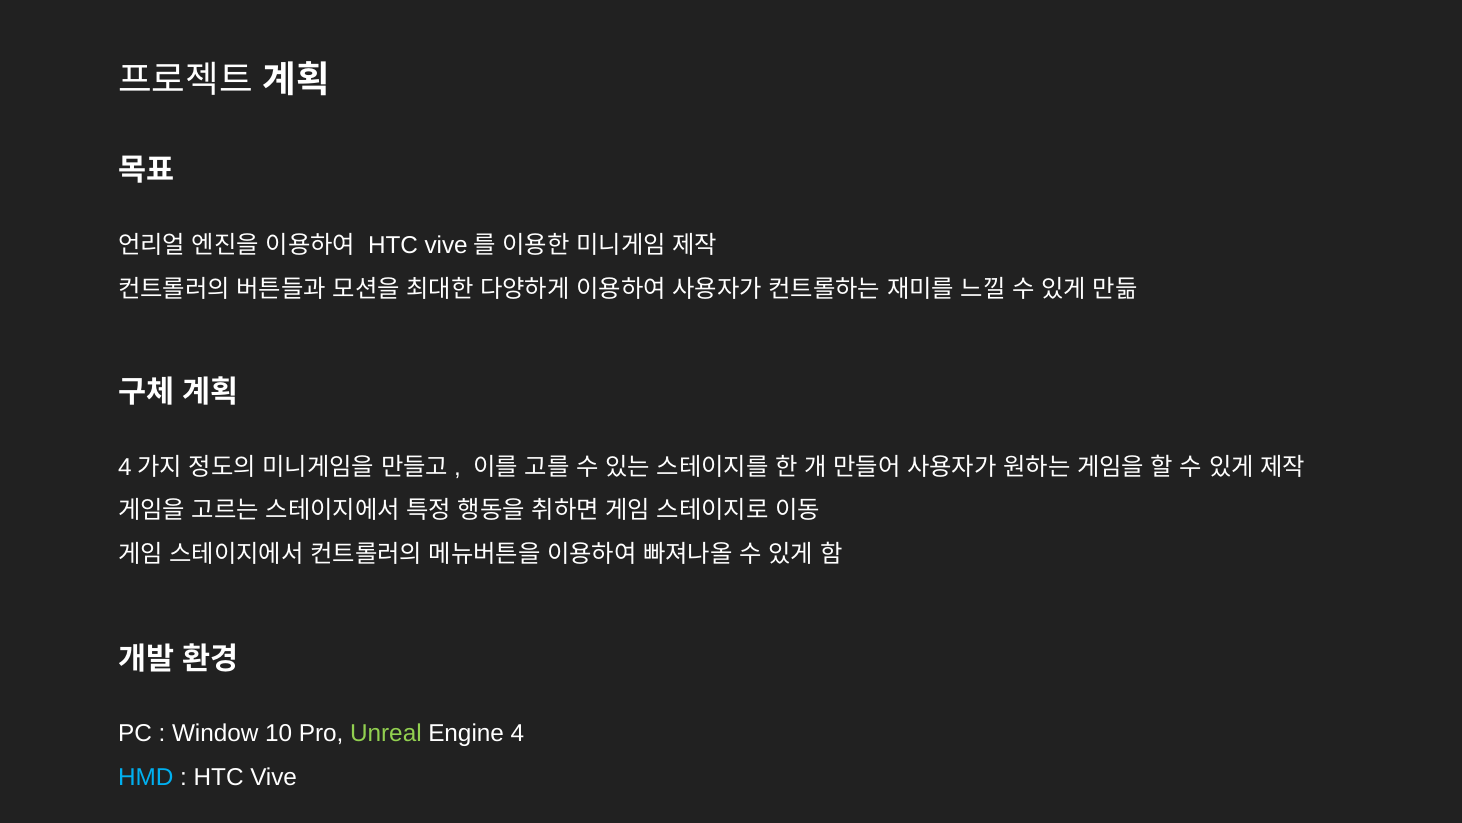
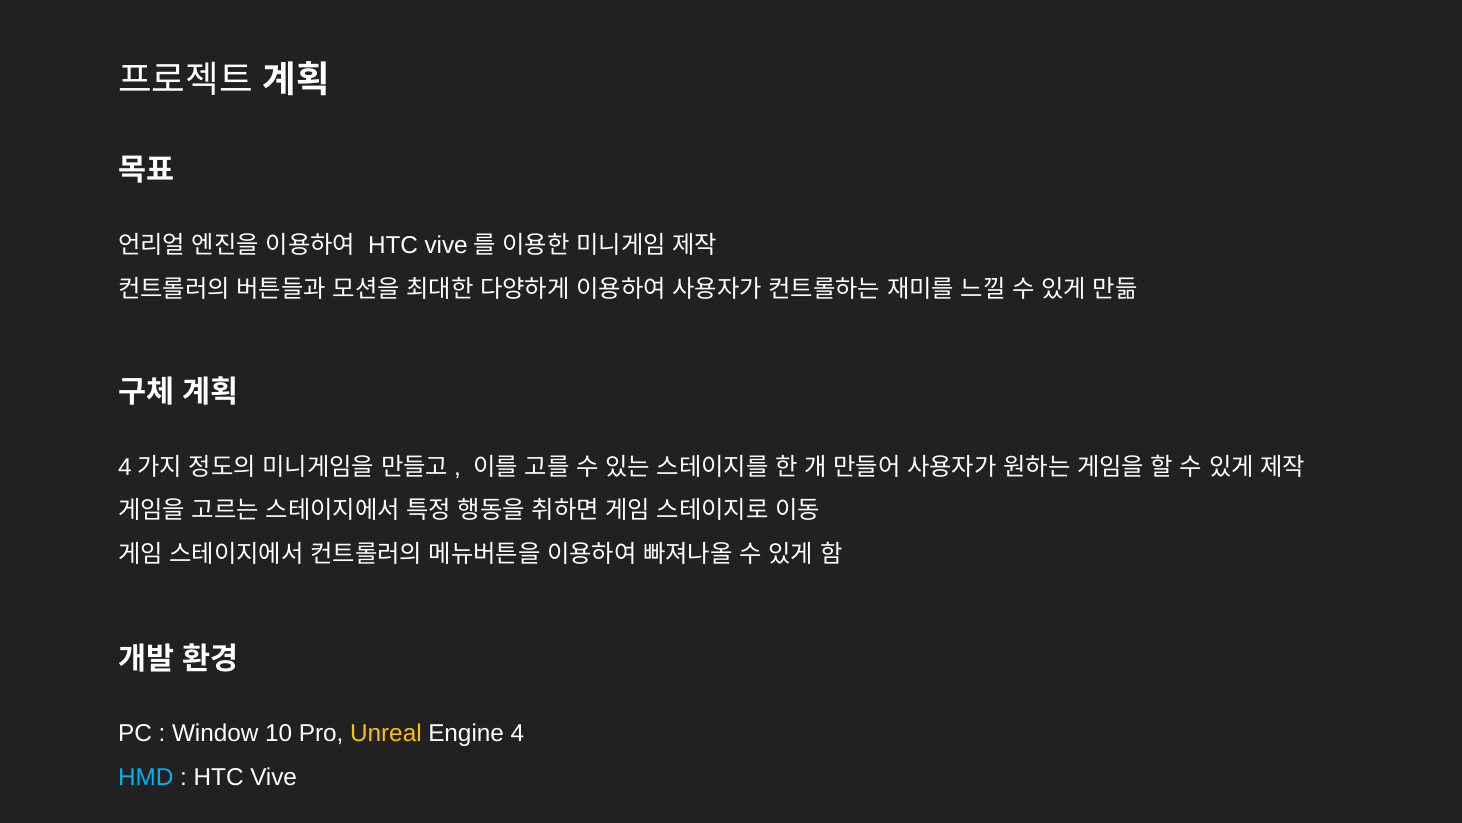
Unreal colour: light green -> yellow (386, 733)
